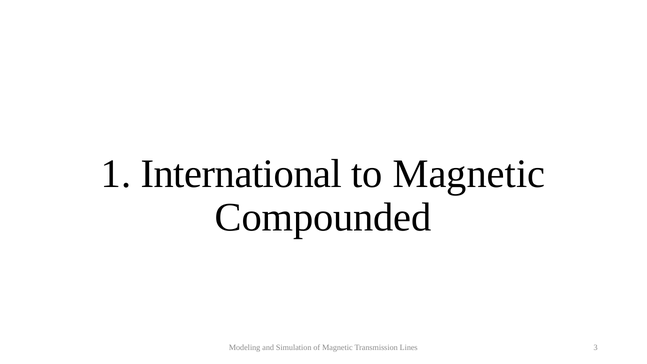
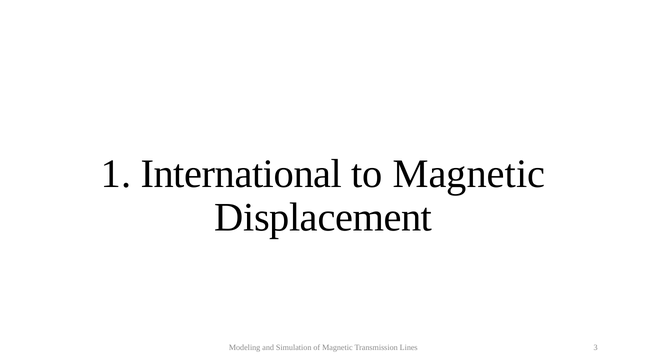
Compounded: Compounded -> Displacement (323, 218)
